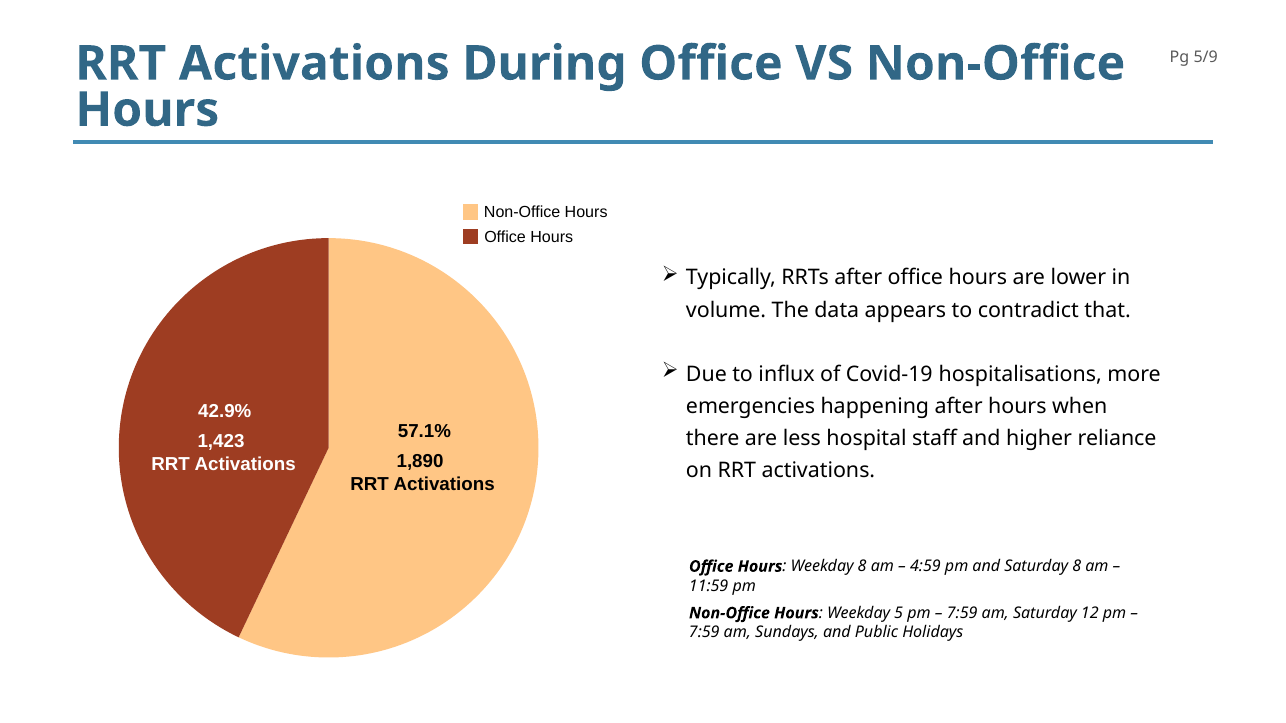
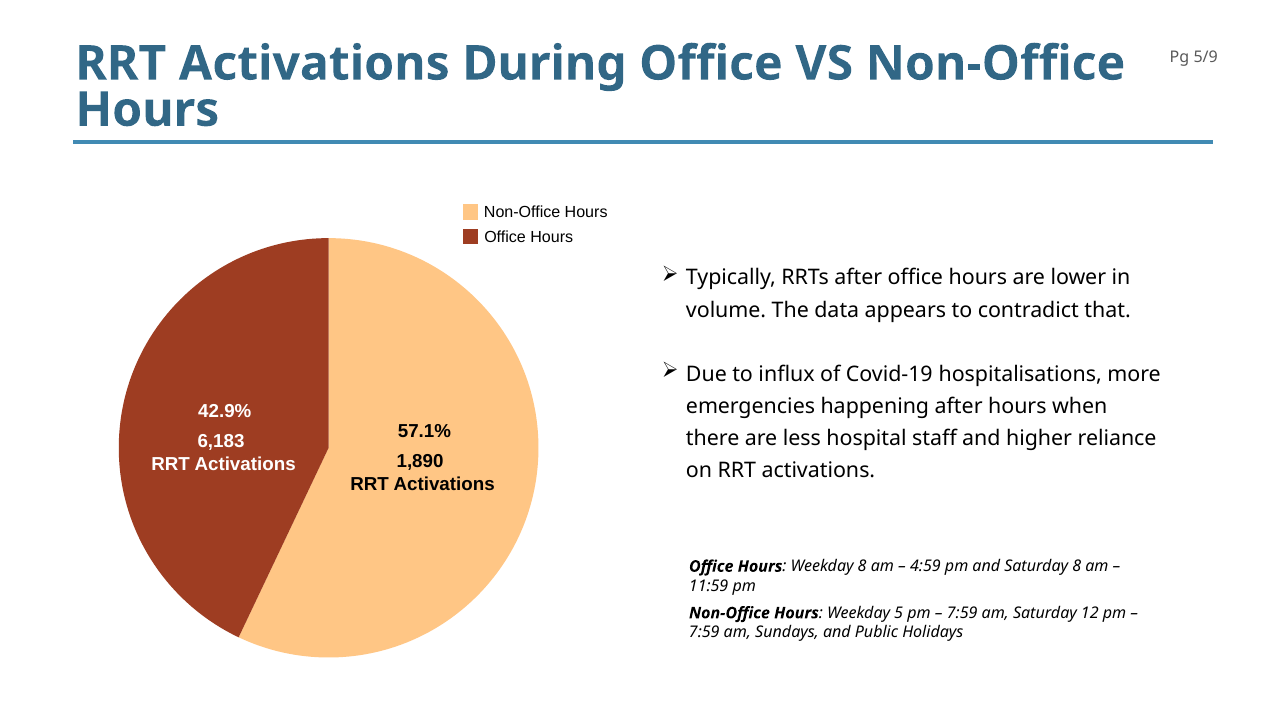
1,423: 1,423 -> 6,183 (221, 442)
